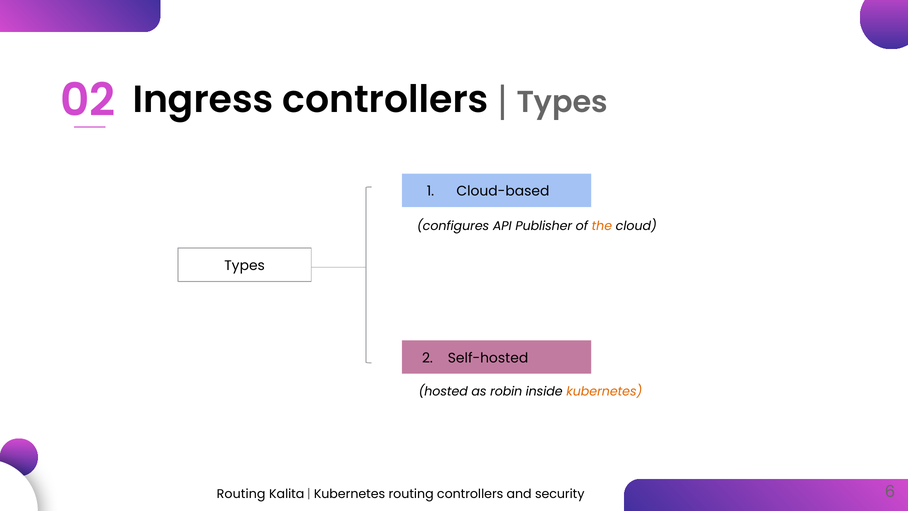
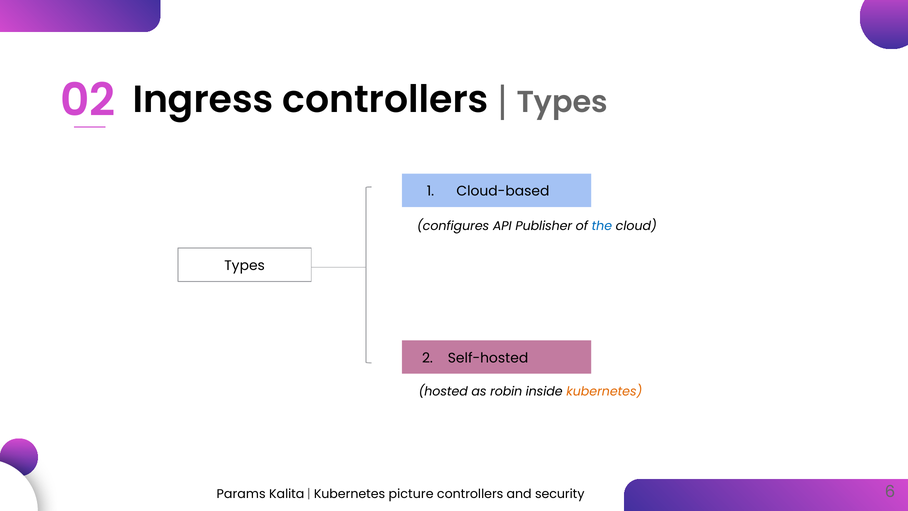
the colour: orange -> blue (602, 226)
Routing: Routing -> Params (241, 494)
Kubernetes routing: routing -> picture (411, 494)
